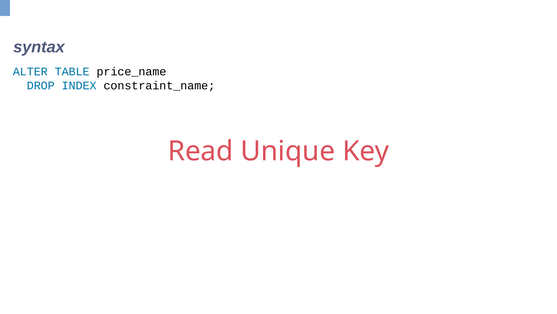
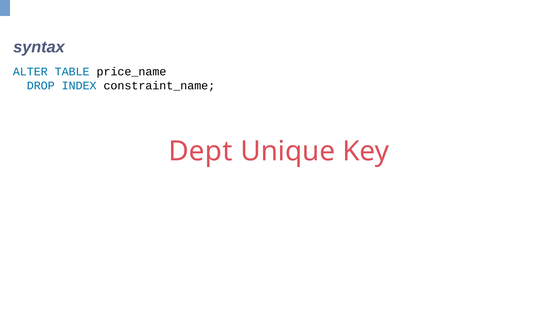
Read: Read -> Dept (200, 151)
